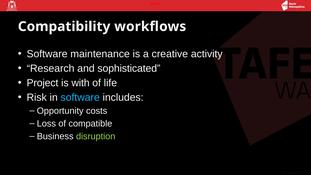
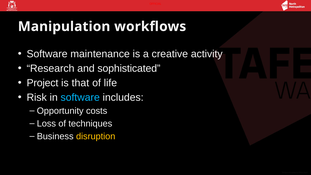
Compatibility: Compatibility -> Manipulation (64, 27)
with: with -> that (80, 83)
compatible: compatible -> techniques (90, 124)
disruption colour: light green -> yellow (96, 136)
